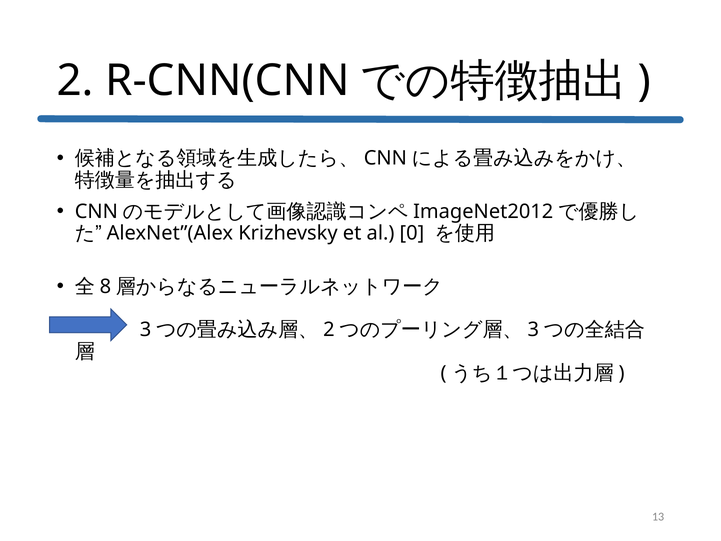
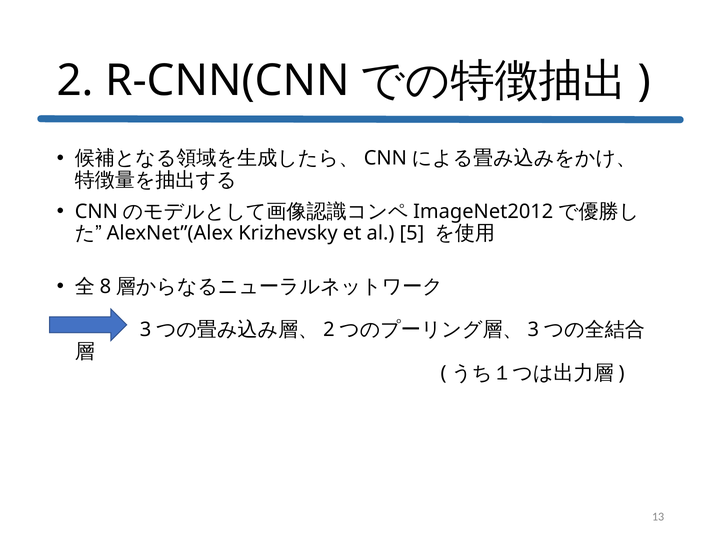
0: 0 -> 5 (412, 233)
